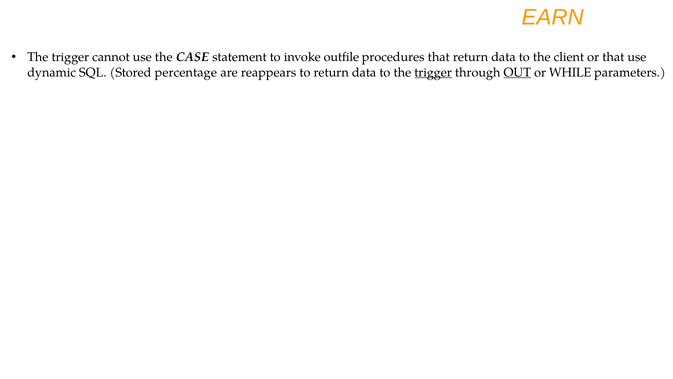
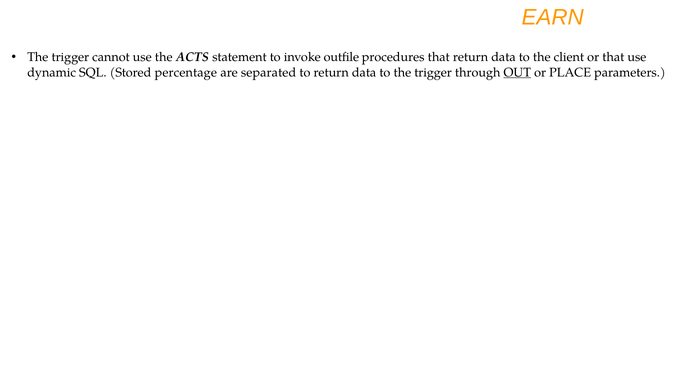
CASE: CASE -> ACTS (192, 57)
reappears: reappears -> separated (269, 72)
trigger underline: present -> none (433, 72)
WHILE: WHILE -> PLACE (570, 72)
